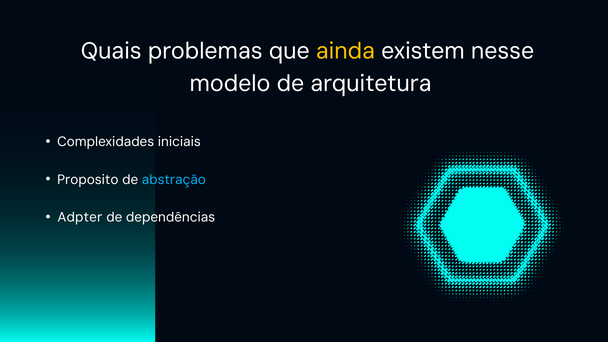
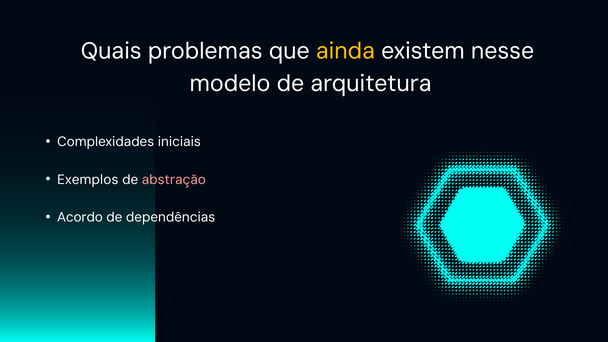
Proposito: Proposito -> Exemplos (88, 180)
abstração colour: light blue -> pink (174, 180)
Adpter: Adpter -> Acordo (80, 217)
